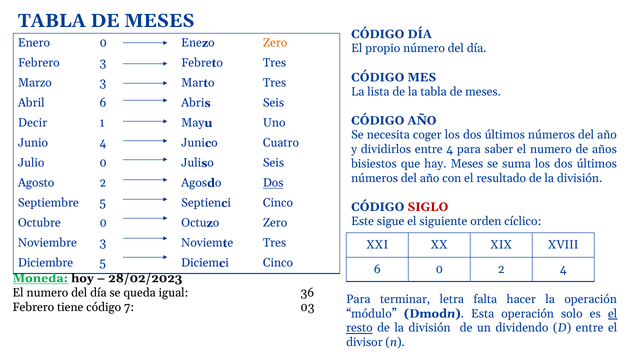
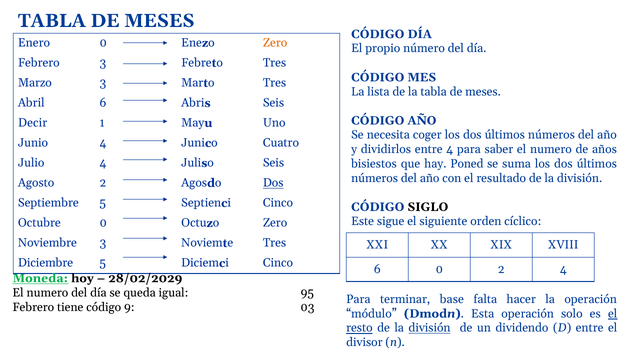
Julio 0: 0 -> 4 (103, 163)
hay Meses: Meses -> Poned (467, 164)
SIGLO colour: red -> black (428, 207)
28/02/2023: 28/02/2023 -> 28/02/2029 (145, 278)
36: 36 -> 95 (307, 293)
letra: letra -> base (452, 299)
7: 7 -> 9 (129, 307)
división underline: none -> present (430, 328)
